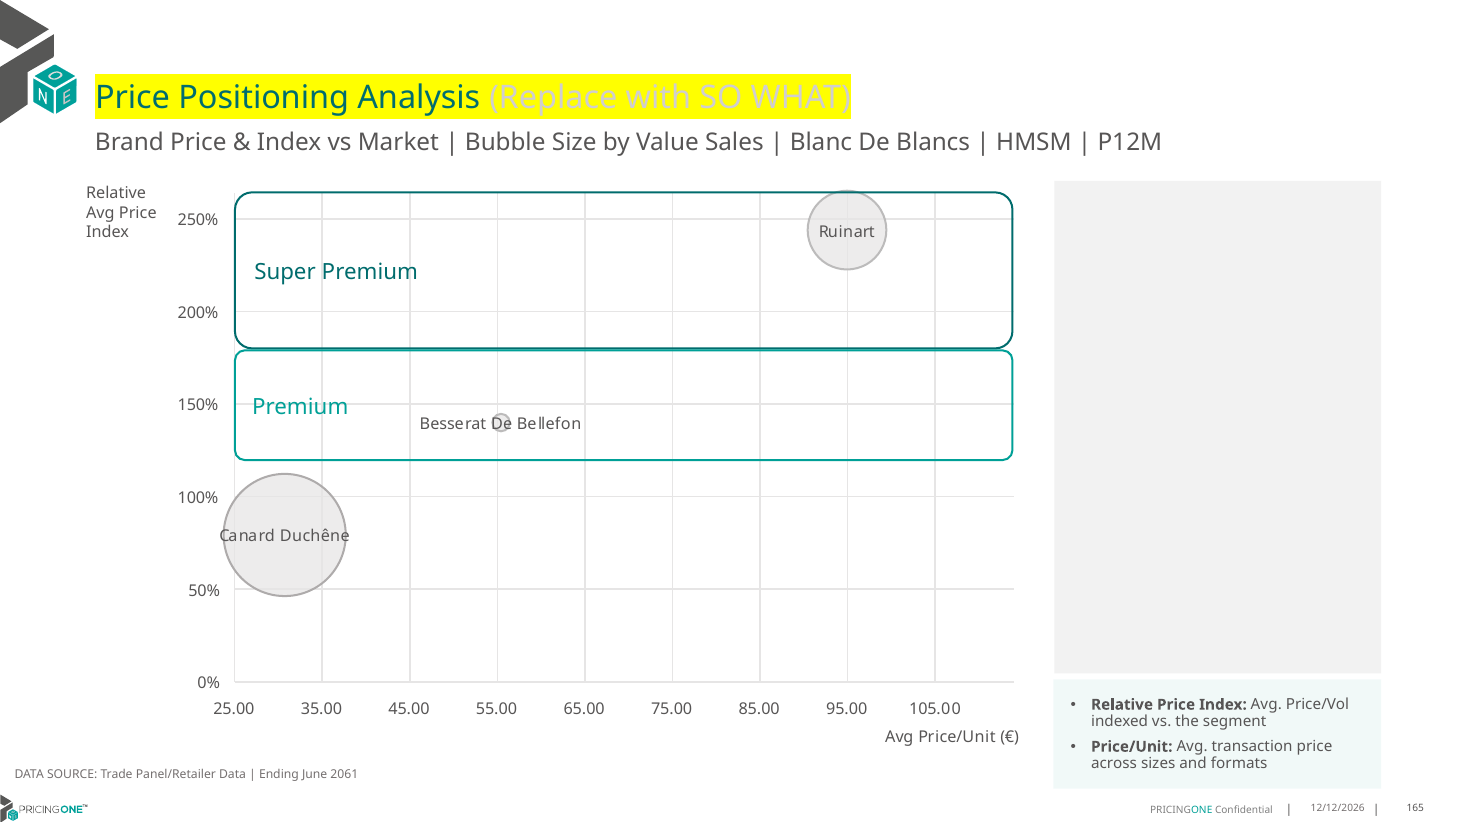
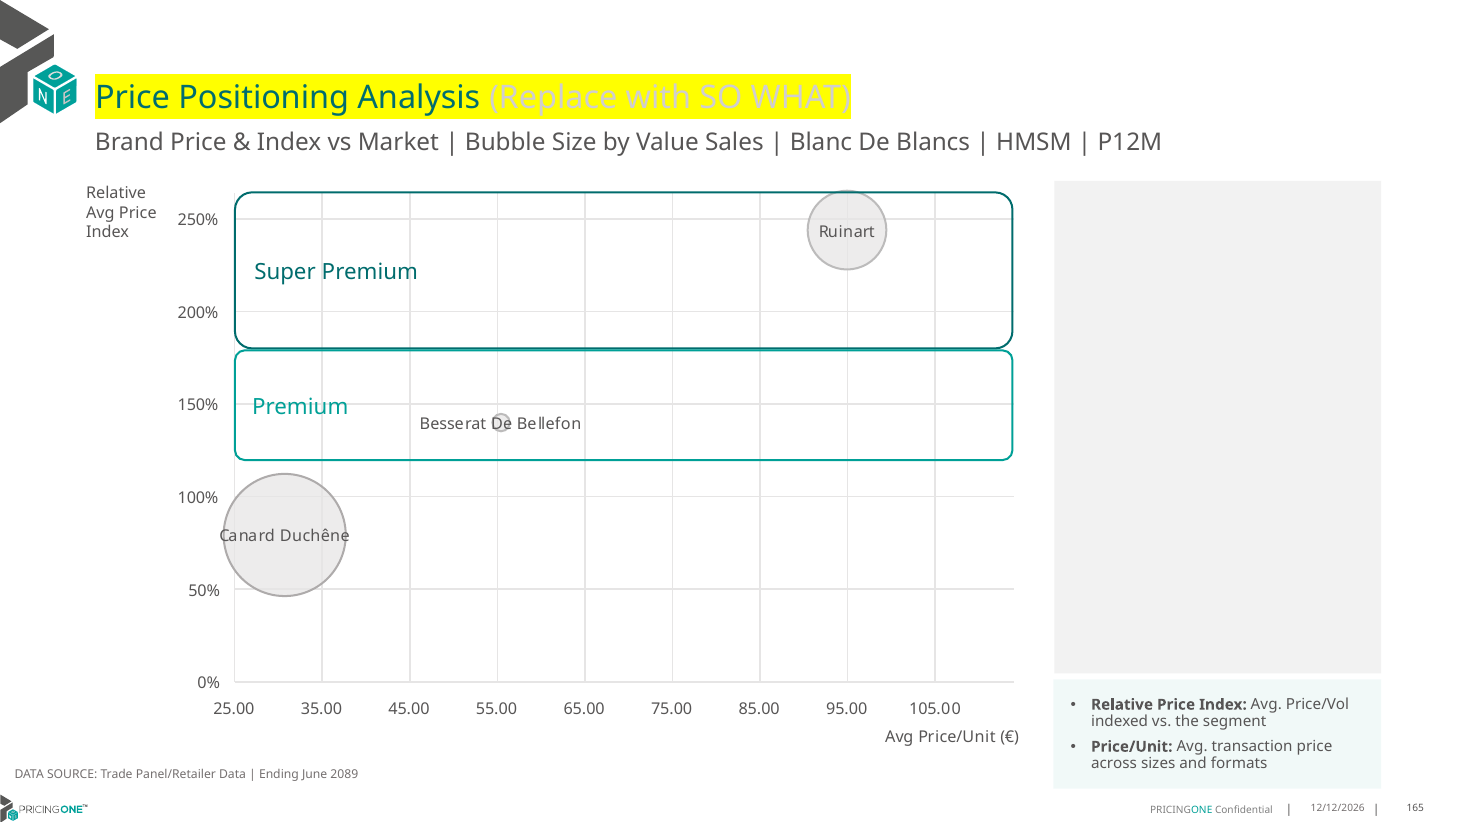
2061: 2061 -> 2089 (344, 774)
